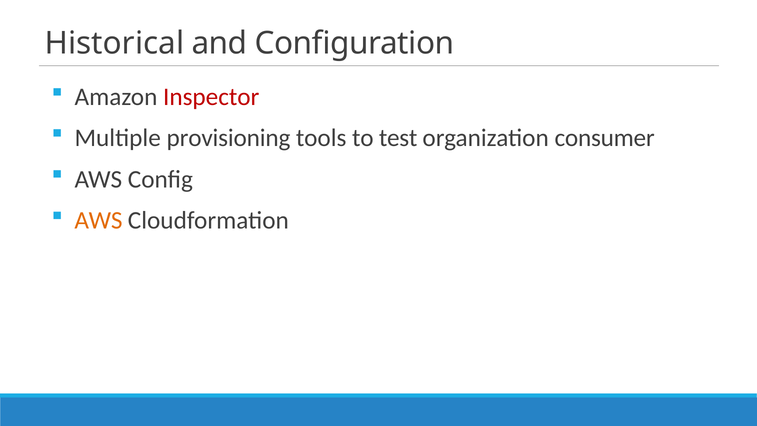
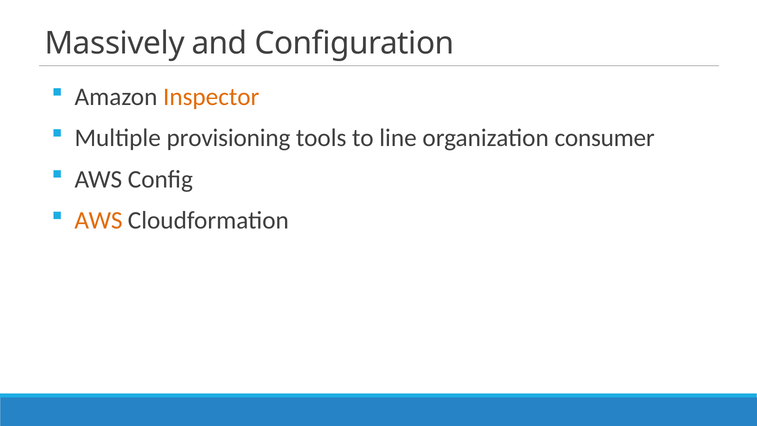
Historical: Historical -> Massively (115, 44)
Inspector colour: red -> orange (211, 97)
test: test -> line (398, 138)
